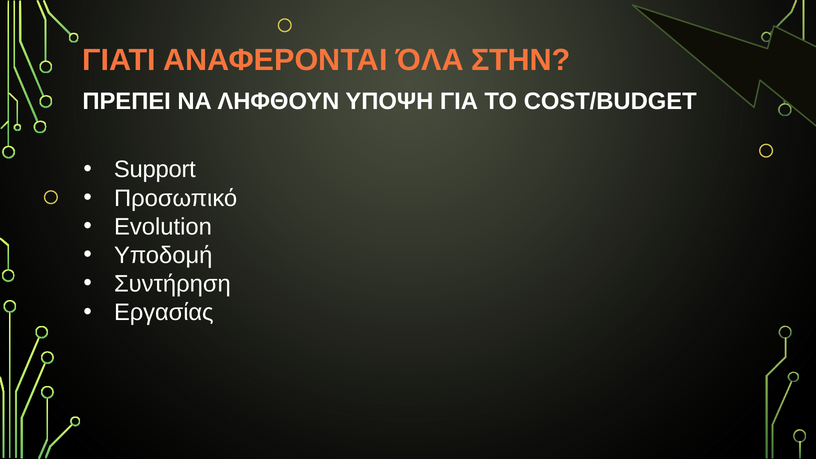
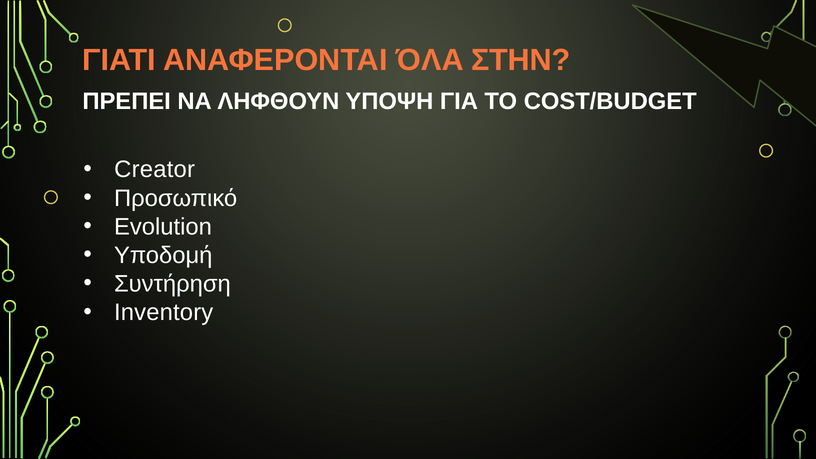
Support: Support -> Creator (155, 170)
Εργασίας: Εργασίας -> Inventory (164, 312)
